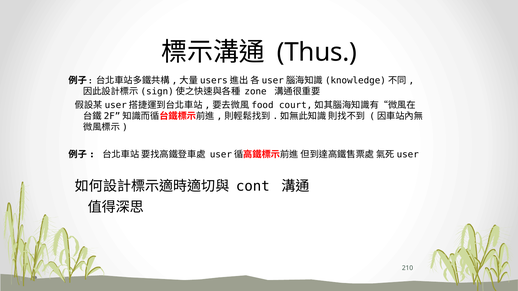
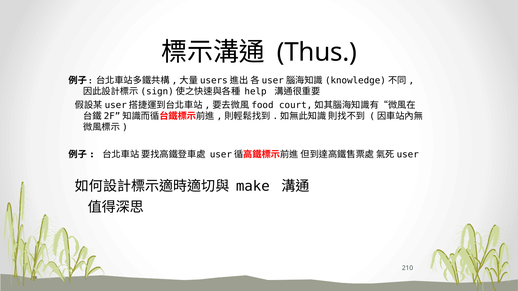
zone: zone -> help (256, 92)
cont: cont -> make (253, 187)
